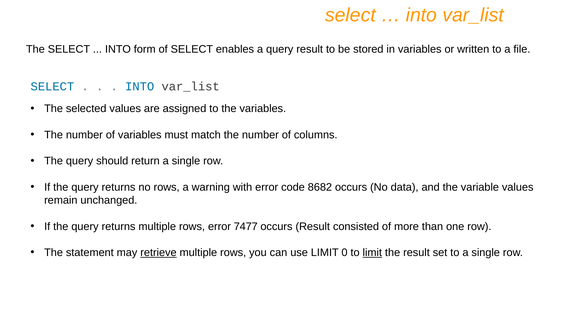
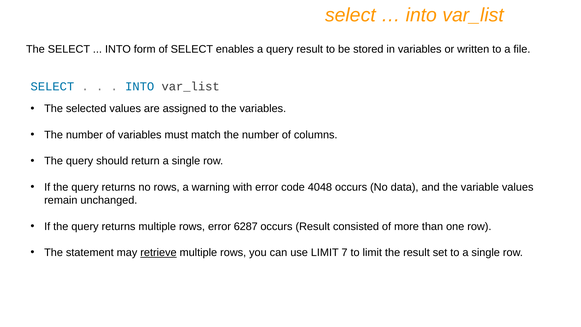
8682: 8682 -> 4048 (320, 187)
7477: 7477 -> 6287 (246, 226)
0: 0 -> 7 (345, 252)
limit underline: present -> none (372, 252)
